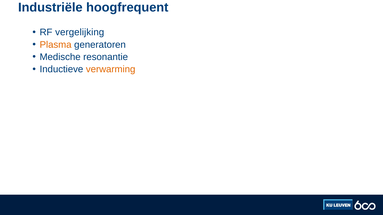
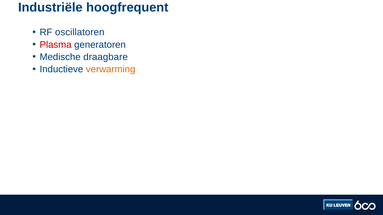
vergelijking: vergelijking -> oscillatoren (80, 32)
Plasma colour: orange -> red (56, 45)
resonantie: resonantie -> draagbare (106, 57)
